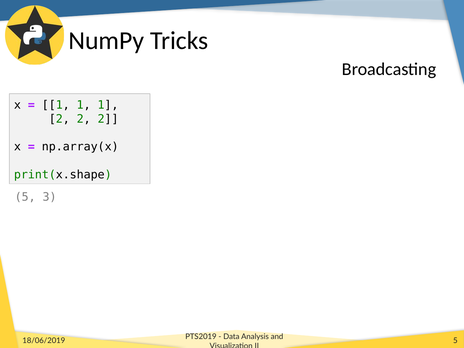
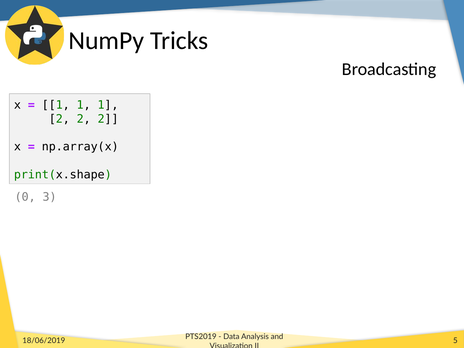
5: 5 -> 0 (25, 197)
